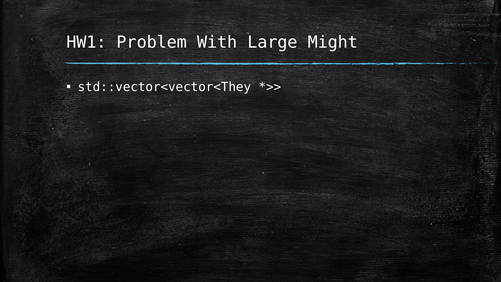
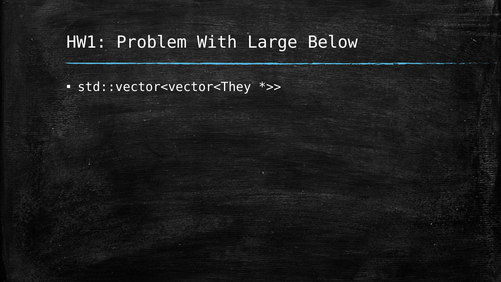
Might: Might -> Below (333, 42)
